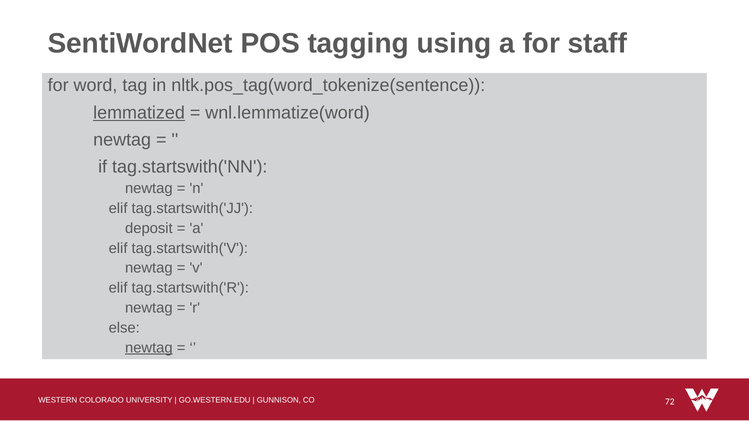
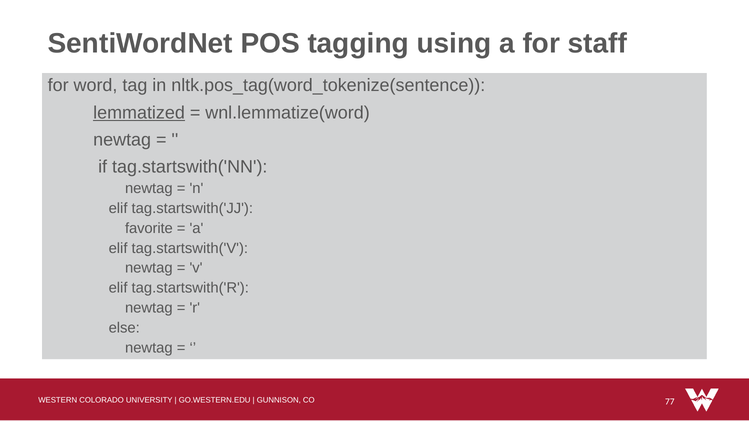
deposit: deposit -> favorite (149, 228)
newtag underline: present -> none (149, 348)
72: 72 -> 77 (670, 402)
